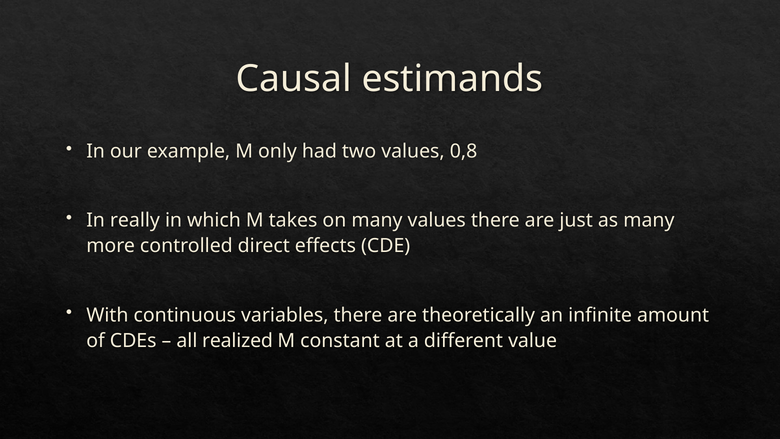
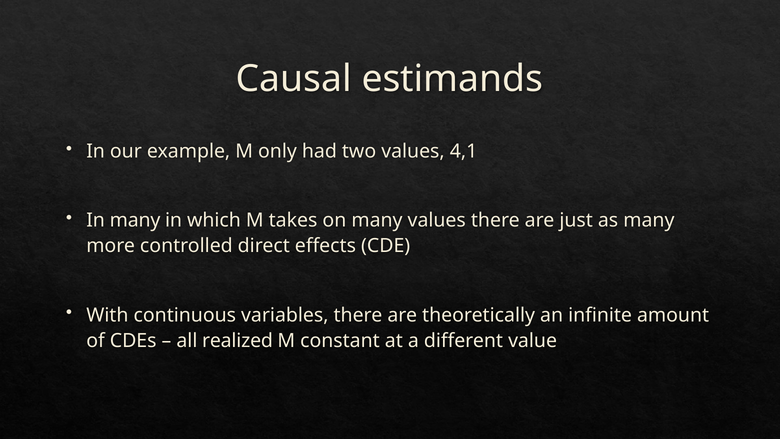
0,8: 0,8 -> 4,1 (464, 151)
In really: really -> many (135, 220)
